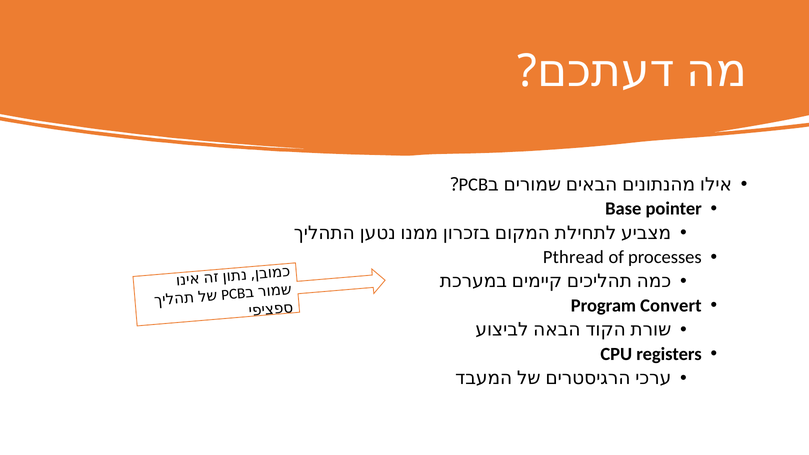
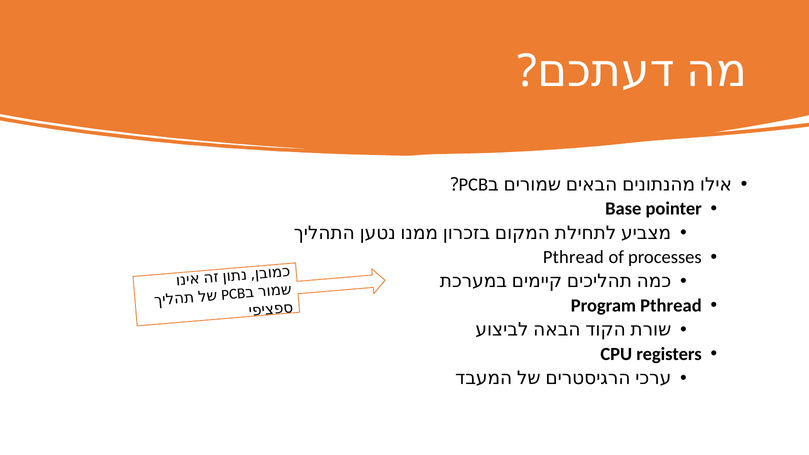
Program Convert: Convert -> Pthread (671, 306)
